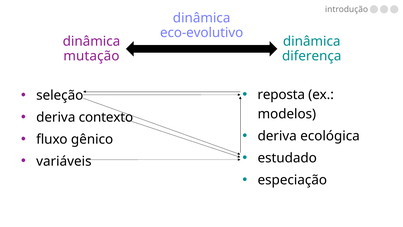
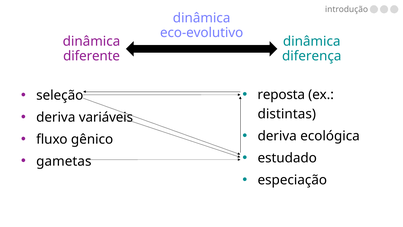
mutação: mutação -> diferente (92, 56)
contexto: contexto -> variáveis (106, 117)
modelos: modelos -> distintas (287, 114)
variáveis: variáveis -> gametas (64, 161)
